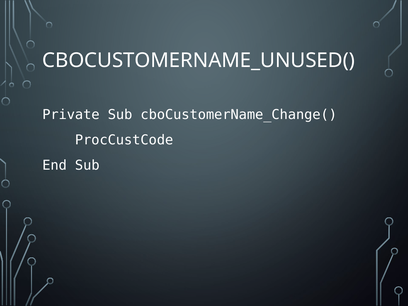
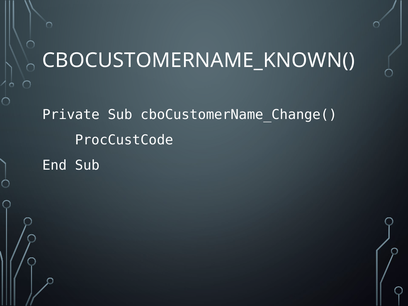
CBOCUSTOMERNAME_UNUSED(: CBOCUSTOMERNAME_UNUSED( -> CBOCUSTOMERNAME_KNOWN( (199, 60)
